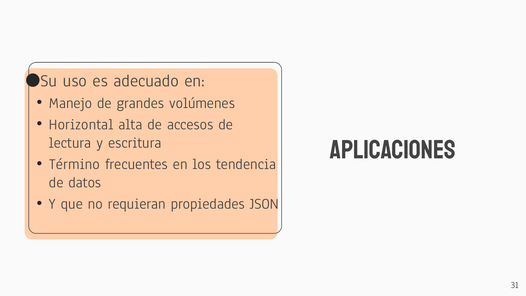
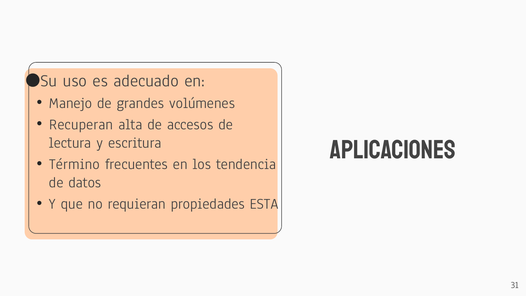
Horizontal: Horizontal -> Recuperan (81, 124)
JSON: JSON -> ESTA (264, 204)
